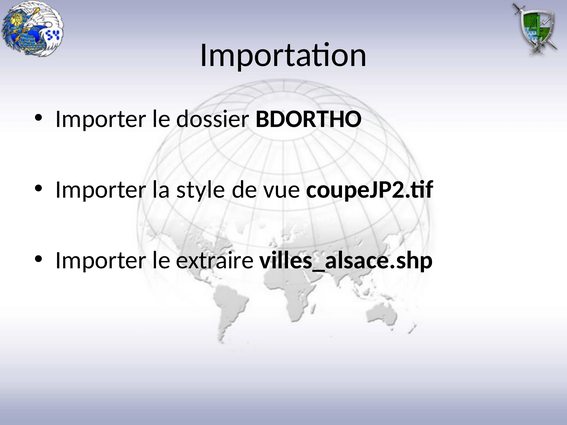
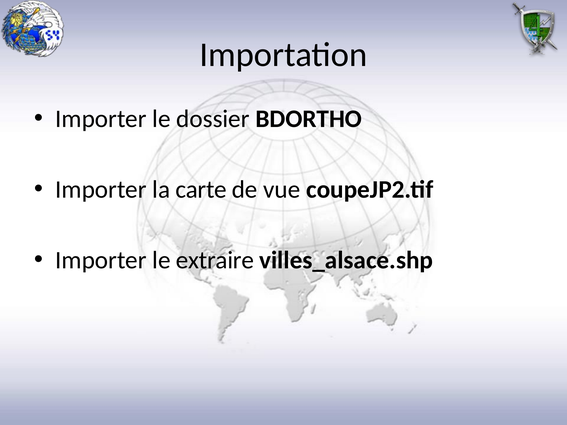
style: style -> carte (201, 190)
